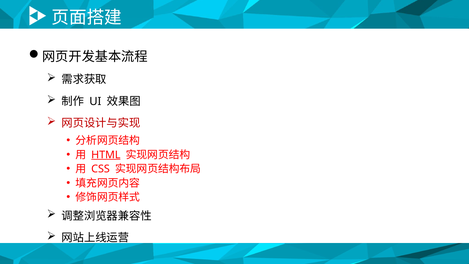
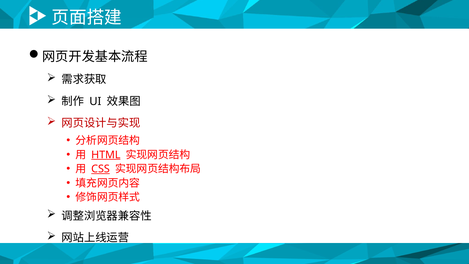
CSS underline: none -> present (101, 169)
